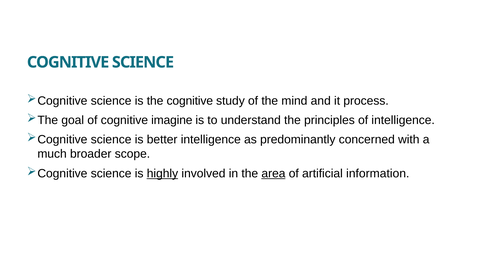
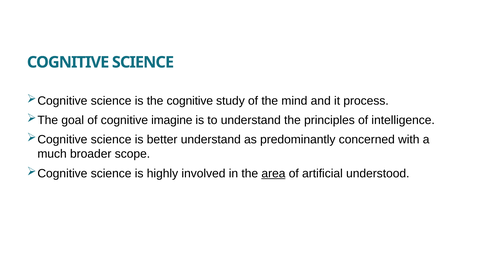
better intelligence: intelligence -> understand (211, 140)
highly underline: present -> none (162, 173)
information: information -> understood (378, 173)
